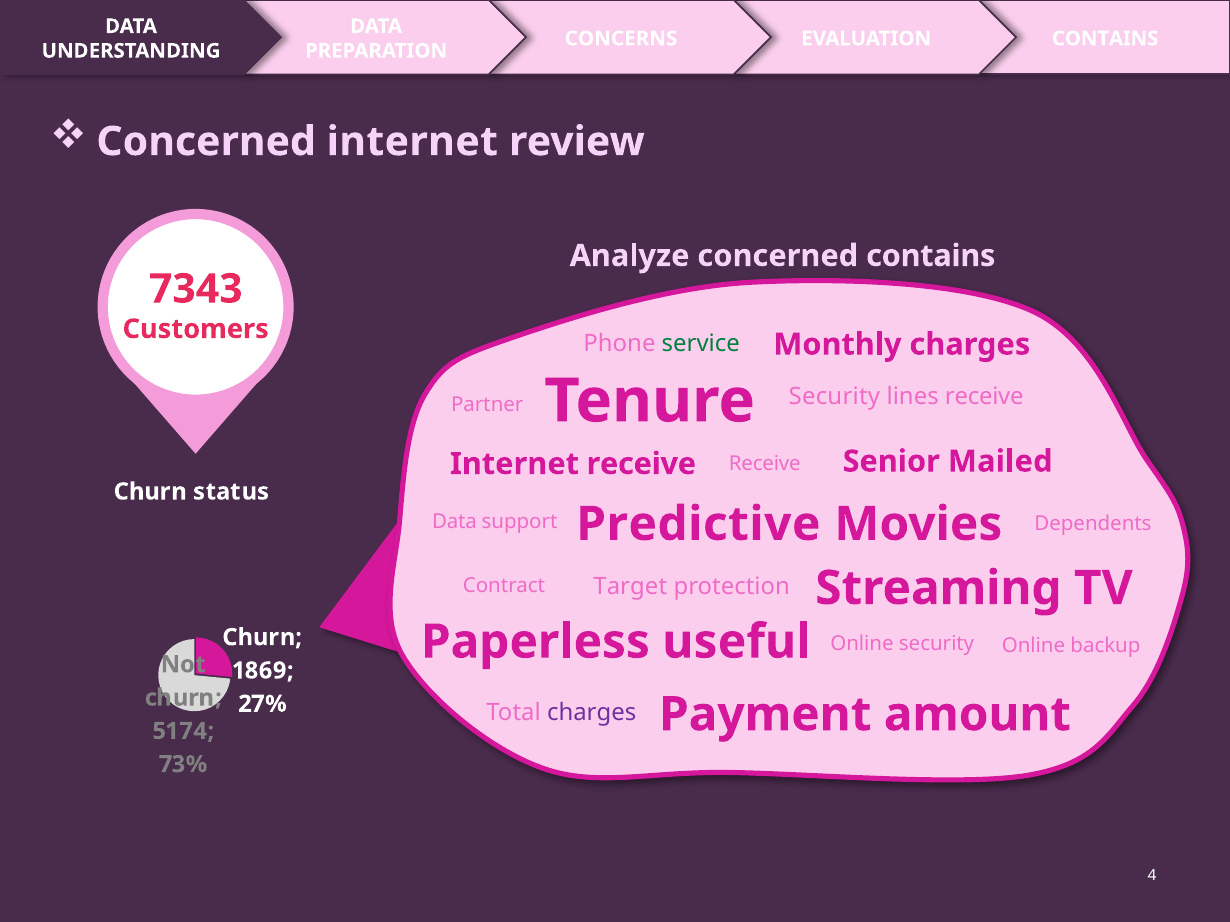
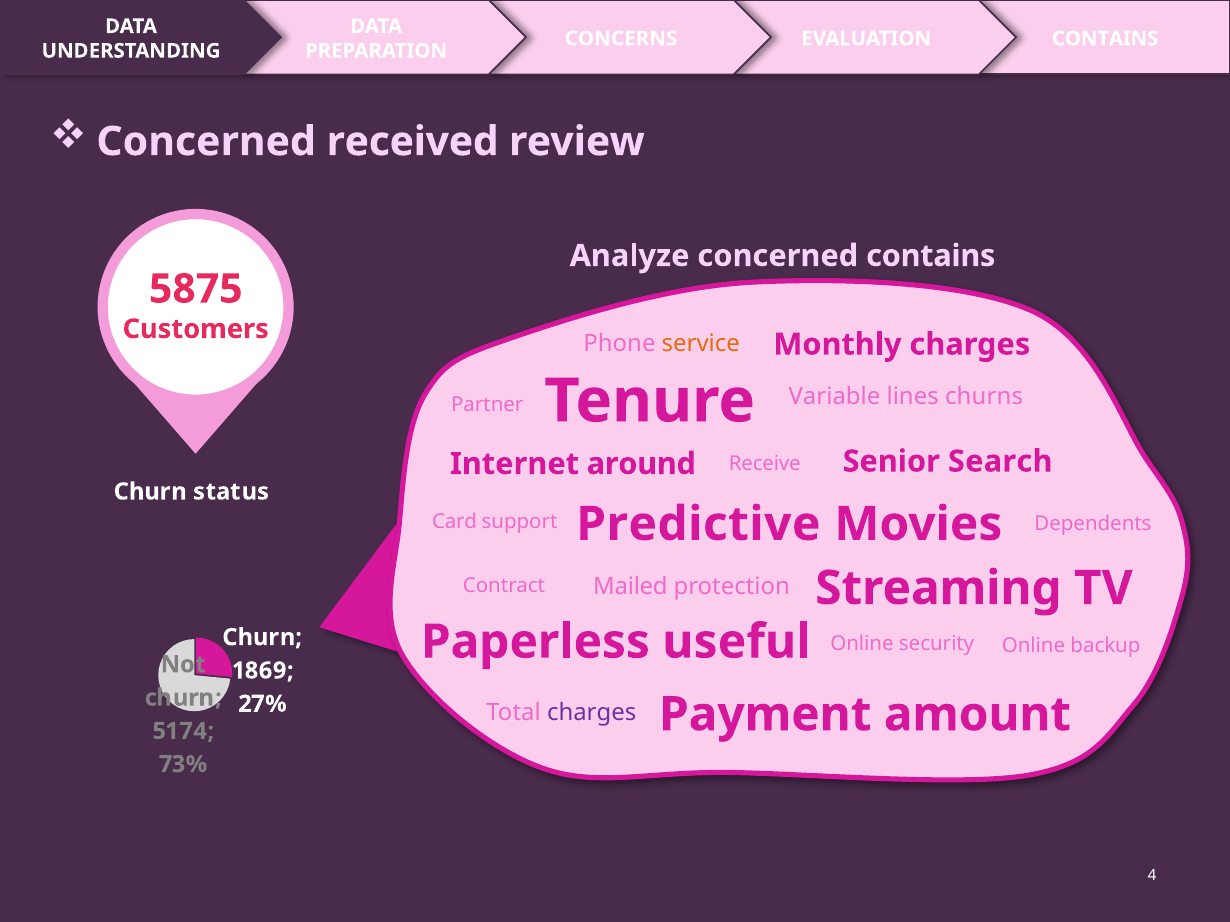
Concerned internet: internet -> received (413, 142)
7343: 7343 -> 5875 (196, 289)
service colour: green -> orange (701, 344)
Security: Security -> Variable (834, 396)
lines receive: receive -> churns (984, 396)
Mailed: Mailed -> Search (1000, 462)
Internet receive: receive -> around (641, 464)
Data: Data -> Card (454, 522)
Target: Target -> Mailed (630, 587)
